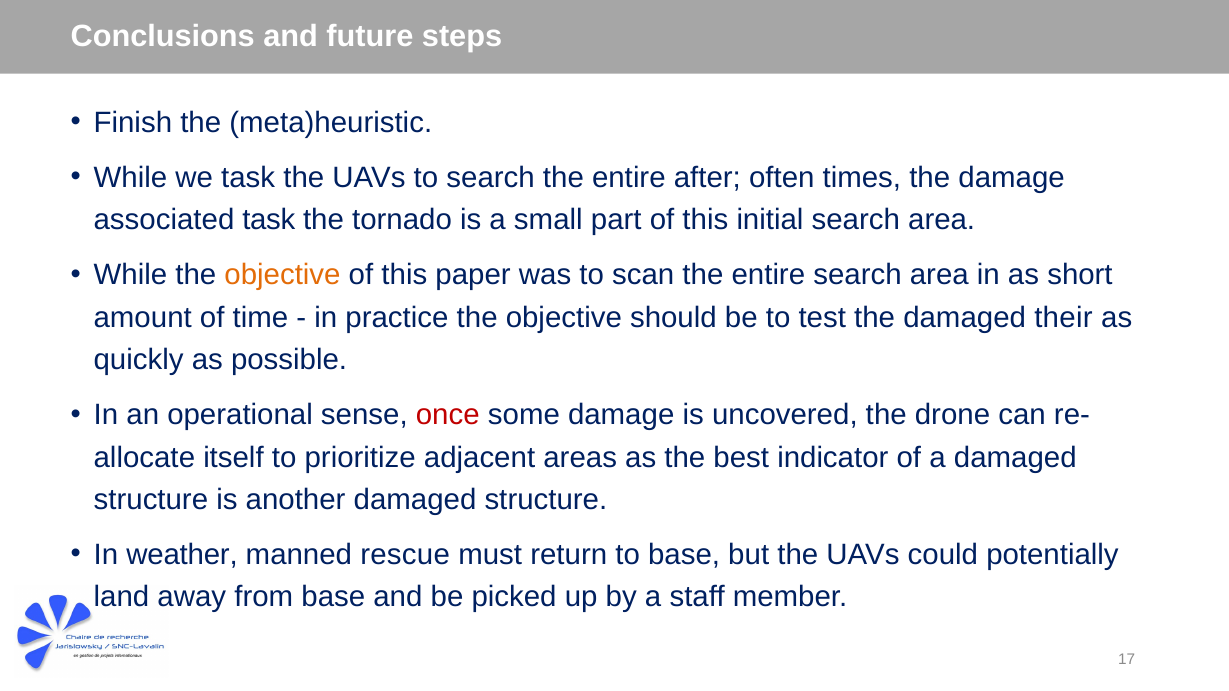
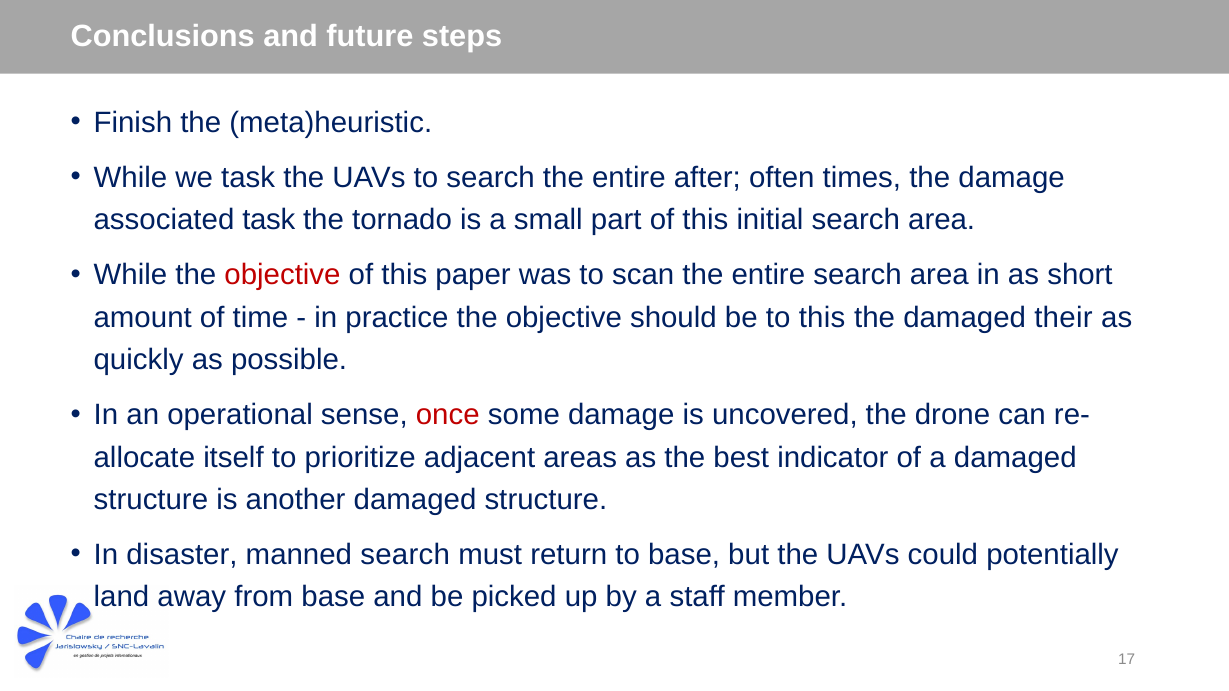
objective colour: orange -> red (282, 275)
to test: test -> this (822, 318)
weather: weather -> disaster (182, 555)
manned rescue: rescue -> search (405, 555)
